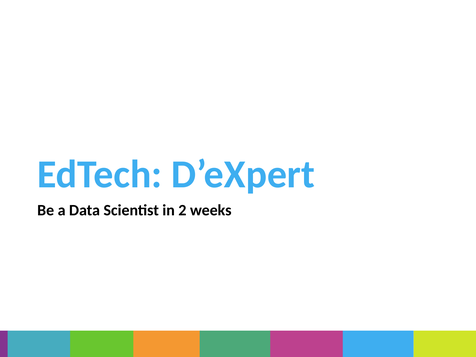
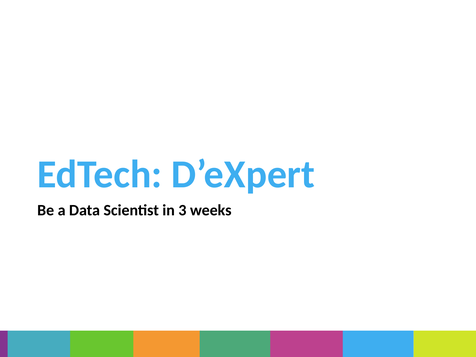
2: 2 -> 3 (182, 210)
